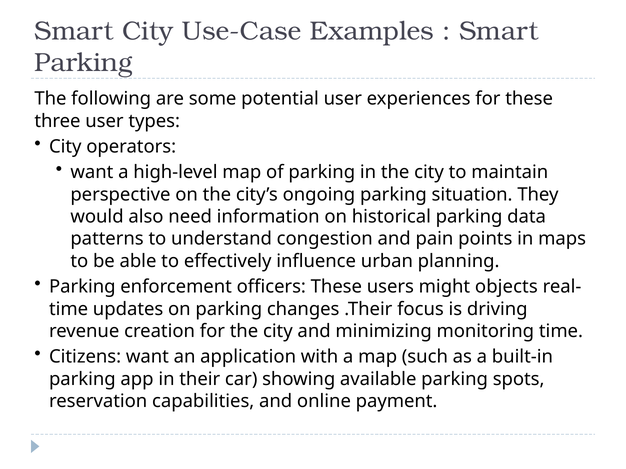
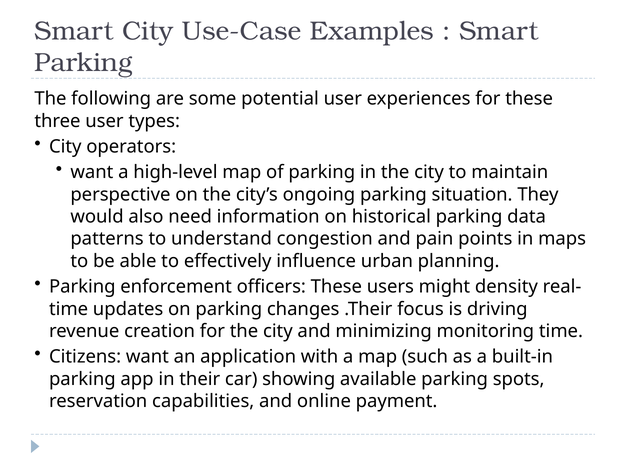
objects: objects -> density (506, 287)
